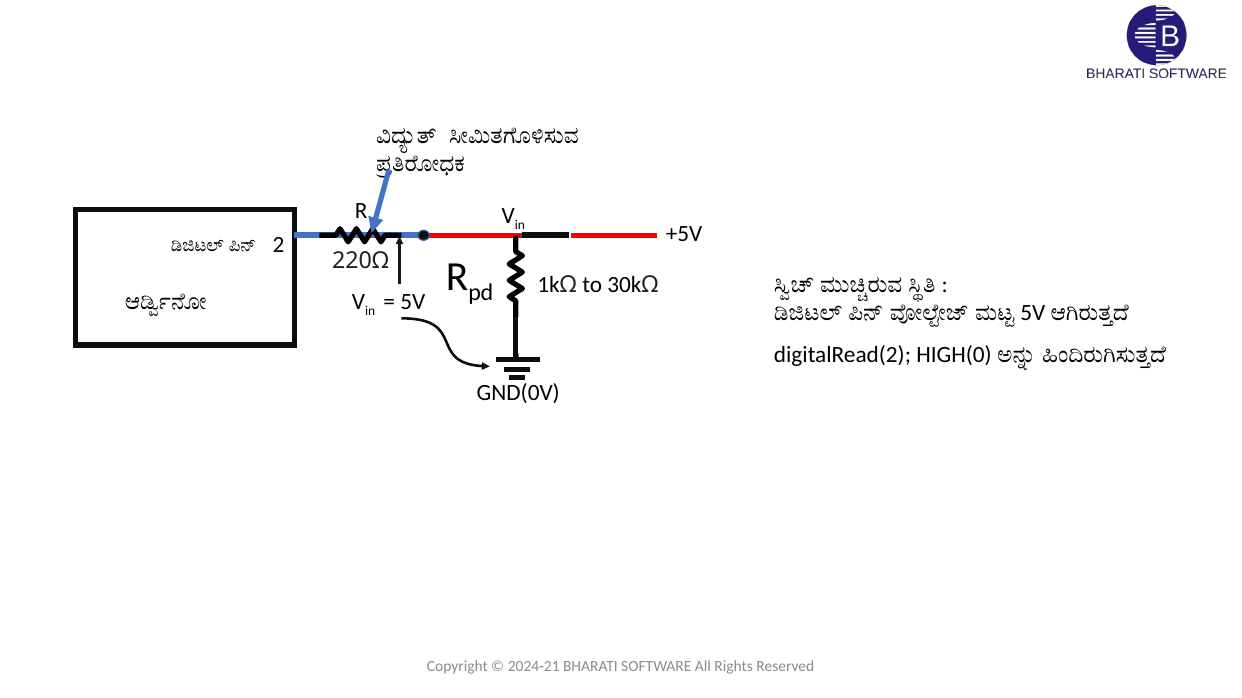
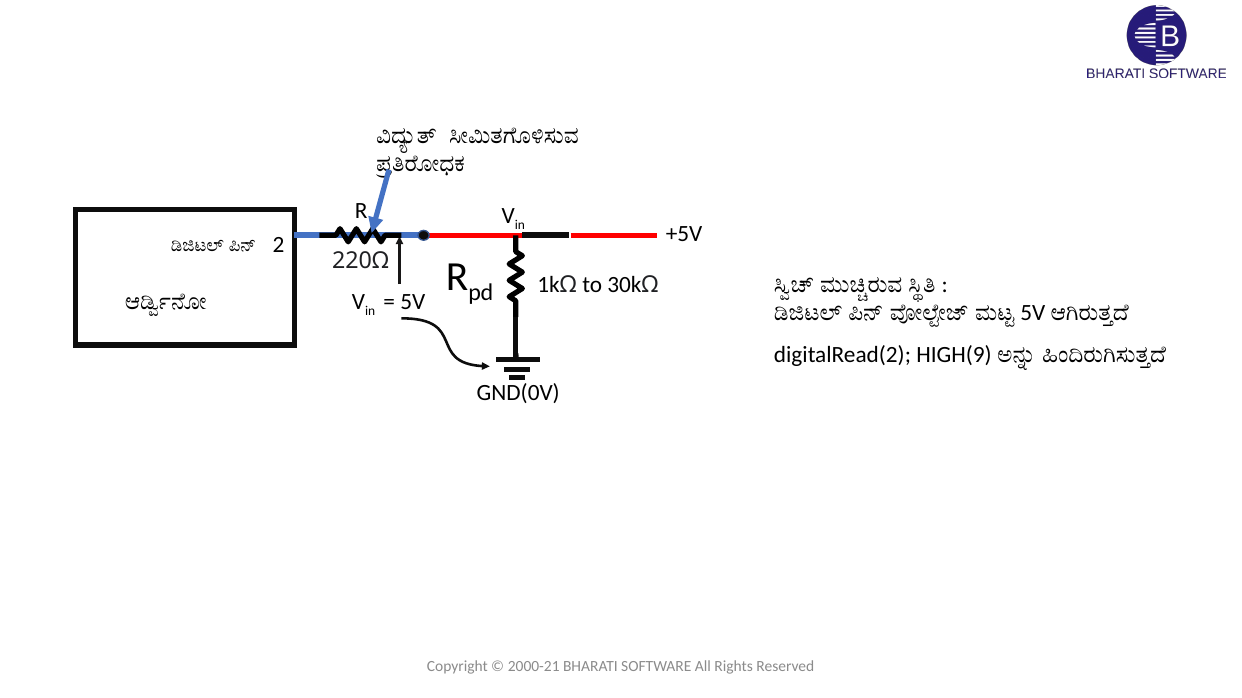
HIGH(0: HIGH(0 -> HIGH(9 (954, 355)
2024-21: 2024-21 -> 2000-21 (534, 667)
